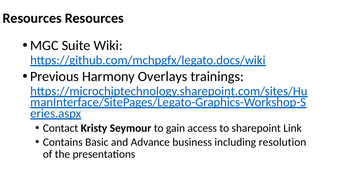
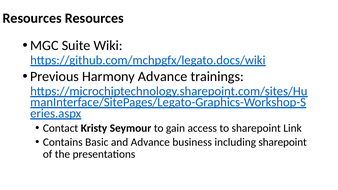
Harmony Overlays: Overlays -> Advance (163, 76)
including resolution: resolution -> sharepoint (283, 142)
